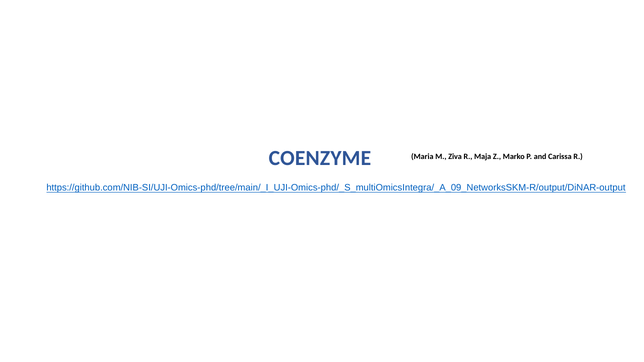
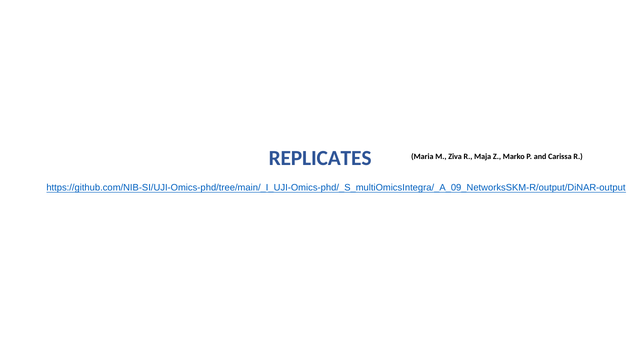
COENZYME: COENZYME -> REPLICATES (320, 158)
